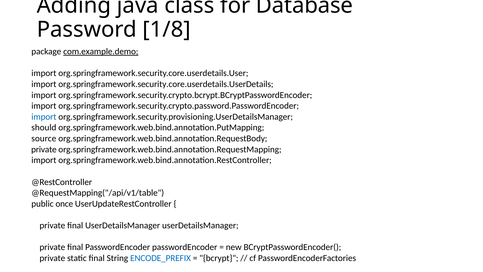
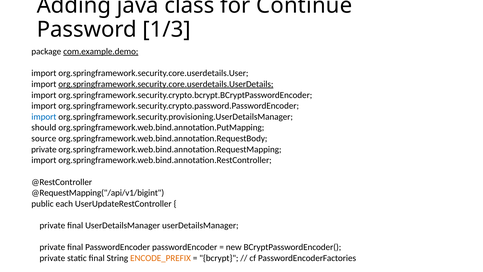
Database: Database -> Continue (304, 6)
1/8: 1/8 -> 1/3 (167, 30)
org.springframework.security.core.userdetails.UserDetails underline: none -> present (166, 84)
@RequestMapping("/api/v1/table: @RequestMapping("/api/v1/table -> @RequestMapping("/api/v1/bigint (98, 193)
once: once -> each (64, 204)
ENCODE_PREFIX colour: blue -> orange (161, 258)
